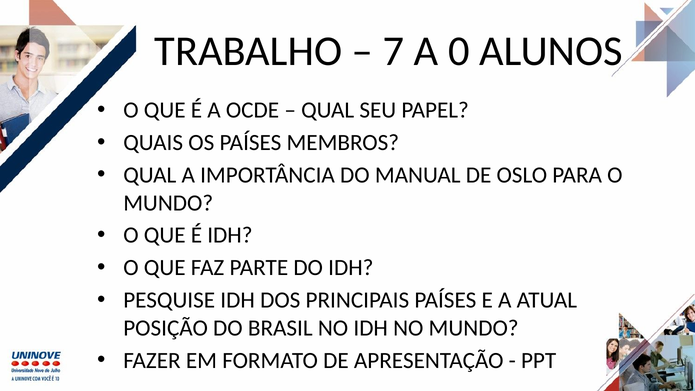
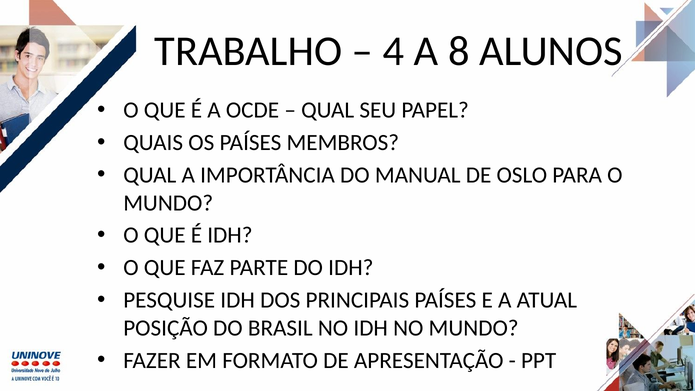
7: 7 -> 4 (393, 51)
0: 0 -> 8 (459, 51)
